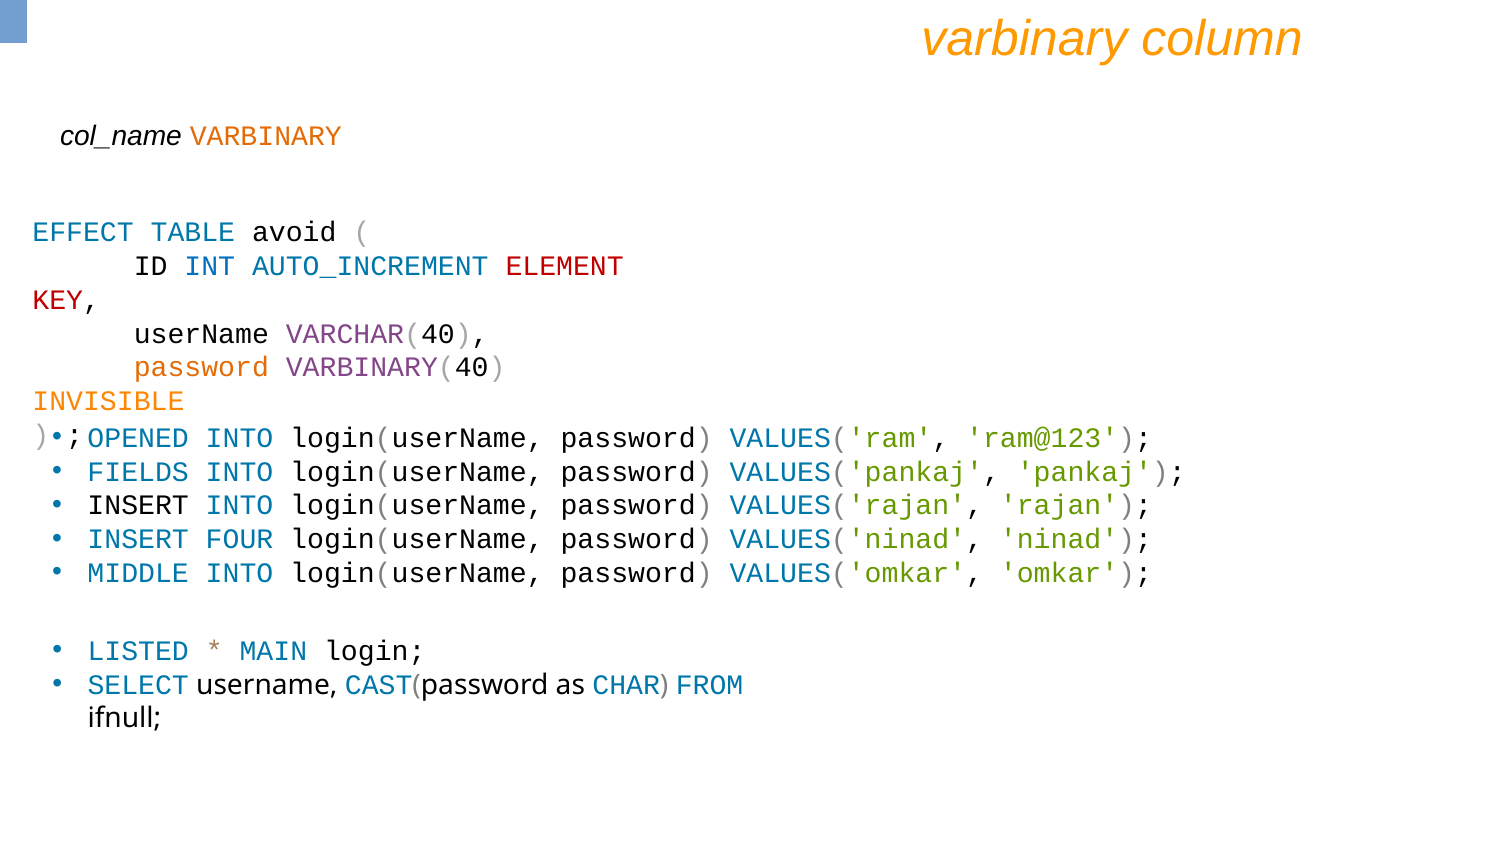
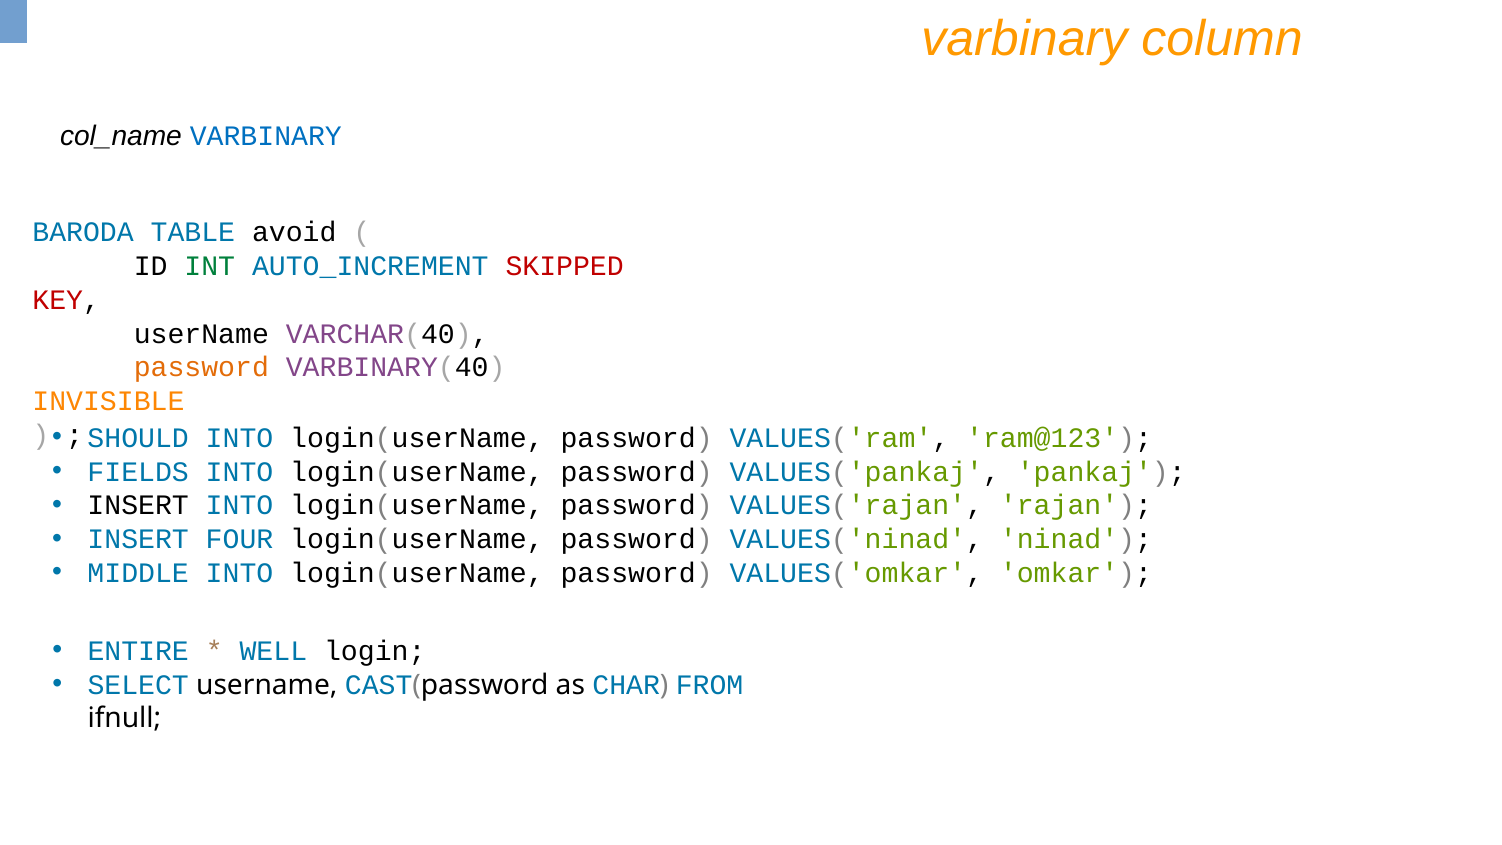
VARBINARY colour: orange -> blue (266, 136)
EFFECT: EFFECT -> BARODA (83, 232)
INT colour: blue -> green (210, 266)
ELEMENT: ELEMENT -> SKIPPED (565, 266)
OPENED: OPENED -> SHOULD (138, 438)
LISTED: LISTED -> ENTIRE (138, 651)
MAIN: MAIN -> WELL (273, 651)
